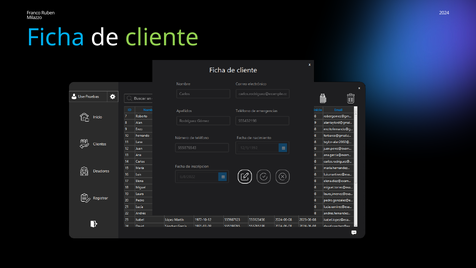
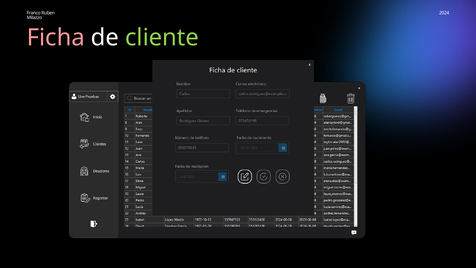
Ficha colour: light blue -> pink (56, 38)
